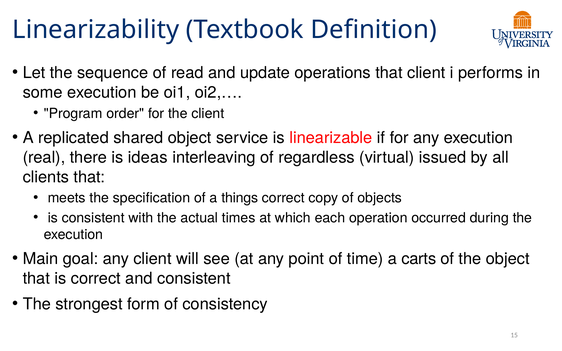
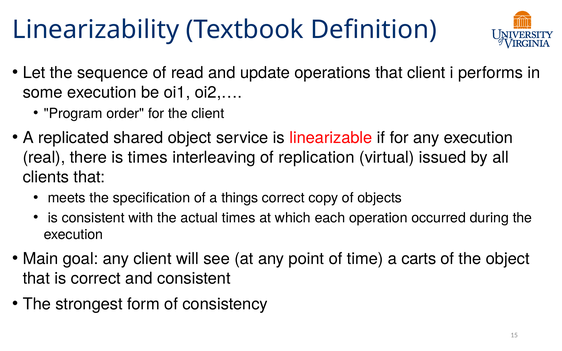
is ideas: ideas -> times (148, 157)
regardless: regardless -> replication (316, 157)
